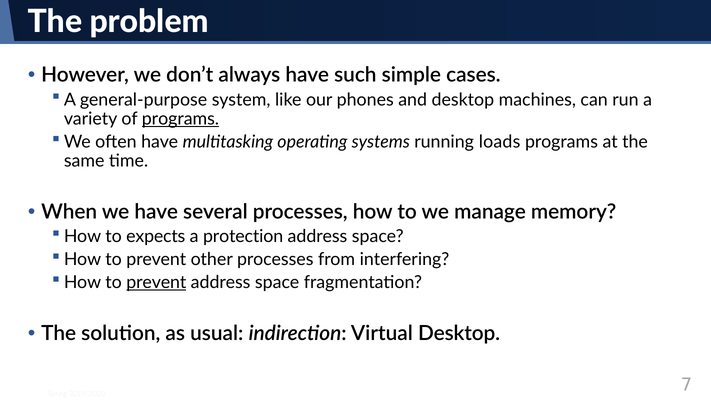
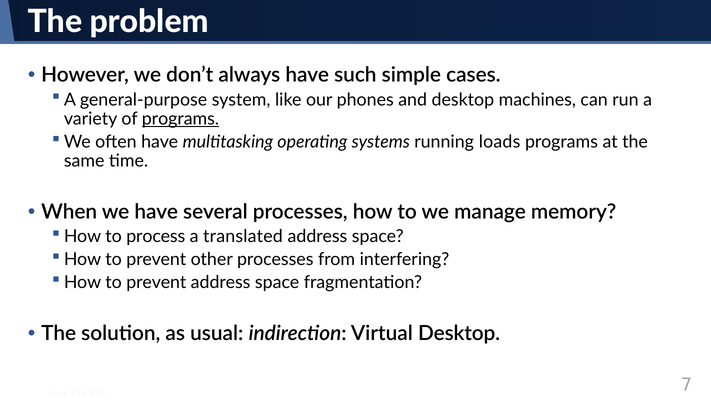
expects: expects -> process (156, 237)
protection: protection -> translated (243, 237)
prevent underline: present -> none (156, 282)
